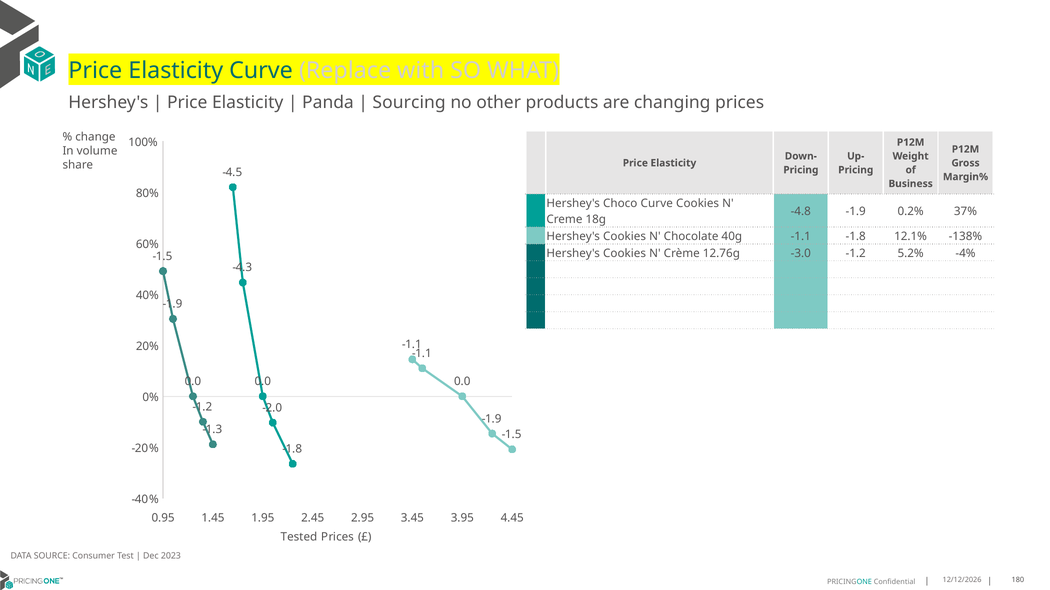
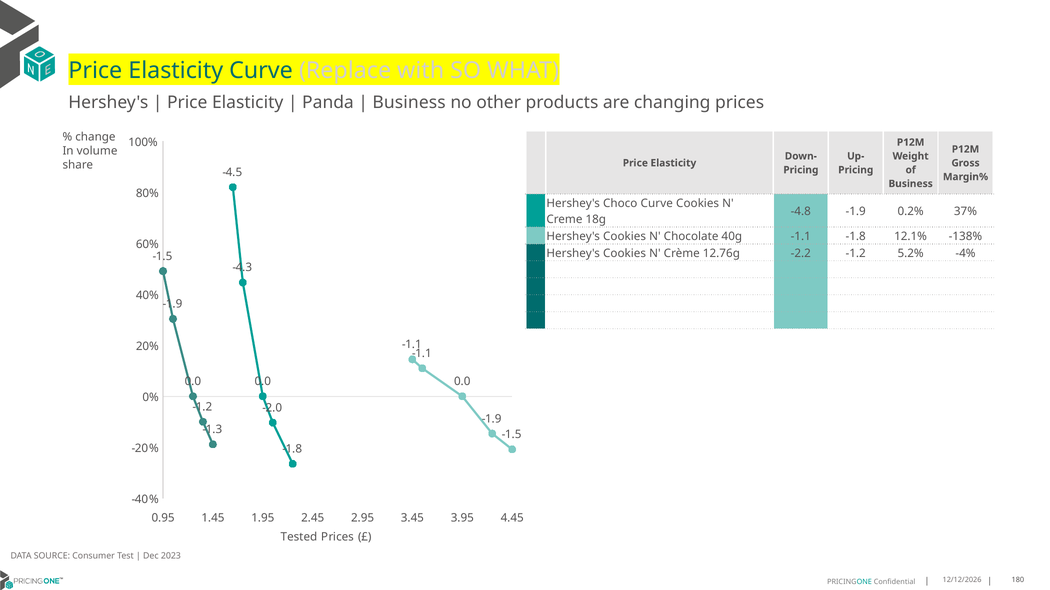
Sourcing: Sourcing -> Business (409, 102)
-3.0: -3.0 -> -2.2 (801, 254)
